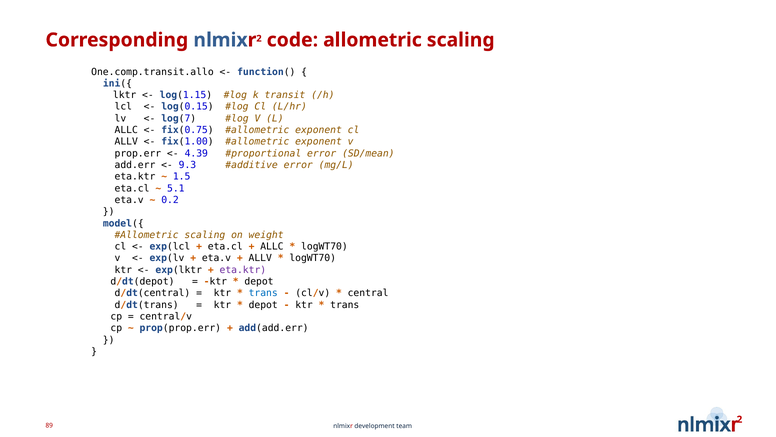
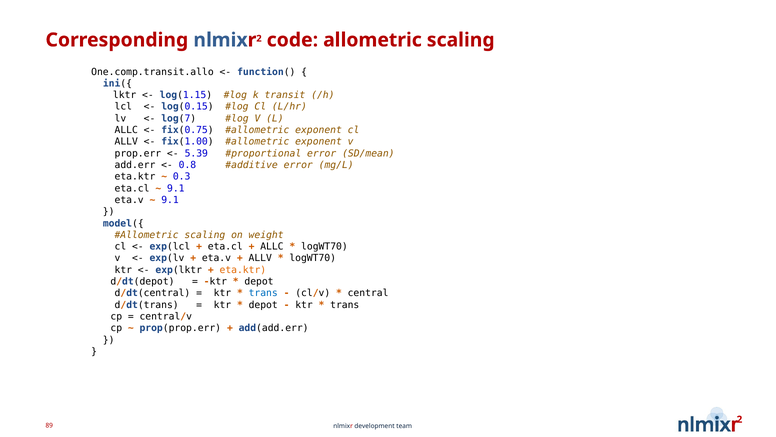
4.39: 4.39 -> 5.39 (196, 153)
9.3: 9.3 -> 0.8 (187, 165)
1.5: 1.5 -> 0.3 (182, 177)
5.1: 5.1 -> 9.1 (176, 188)
0.2: 0.2 -> 9.1 (170, 200)
eta.ktr colour: purple -> orange (243, 270)
